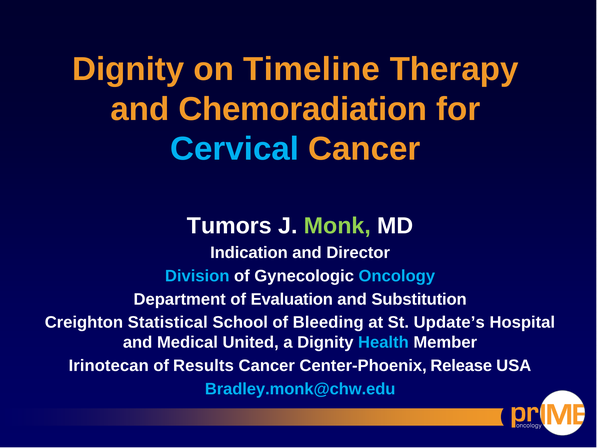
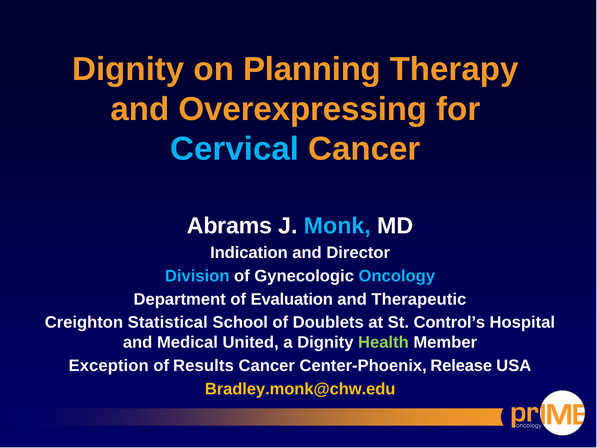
Timeline: Timeline -> Planning (312, 69)
Chemoradiation: Chemoradiation -> Overexpressing (303, 109)
Tumors: Tumors -> Abrams (229, 226)
Monk colour: light green -> light blue (337, 226)
Substitution: Substitution -> Therapeutic (419, 299)
Bleeding: Bleeding -> Doublets (328, 322)
Update’s: Update’s -> Control’s (449, 322)
Health colour: light blue -> light green (383, 342)
Irinotecan: Irinotecan -> Exception (109, 365)
Bradley.monk@chw.edu colour: light blue -> yellow (300, 389)
